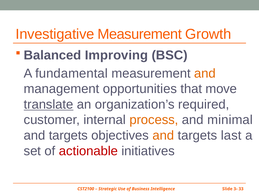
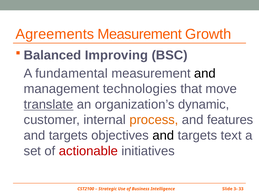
Investigative: Investigative -> Agreements (55, 34)
and colour: orange -> black (205, 73)
opportunities: opportunities -> technologies (140, 89)
required: required -> dynamic (204, 105)
minimal: minimal -> features (230, 120)
and colour: orange -> black (163, 136)
last: last -> text (231, 136)
